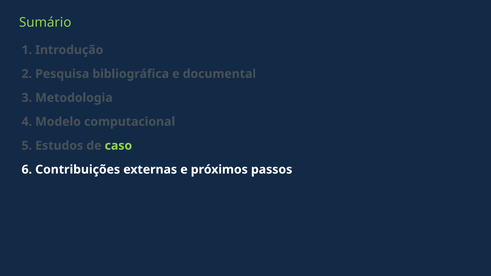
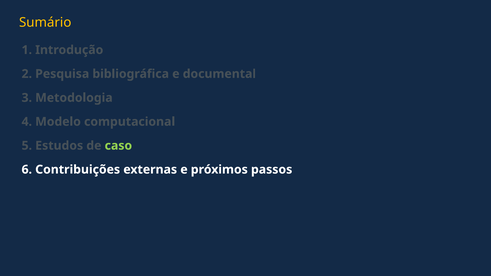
Sumário colour: light green -> yellow (45, 22)
